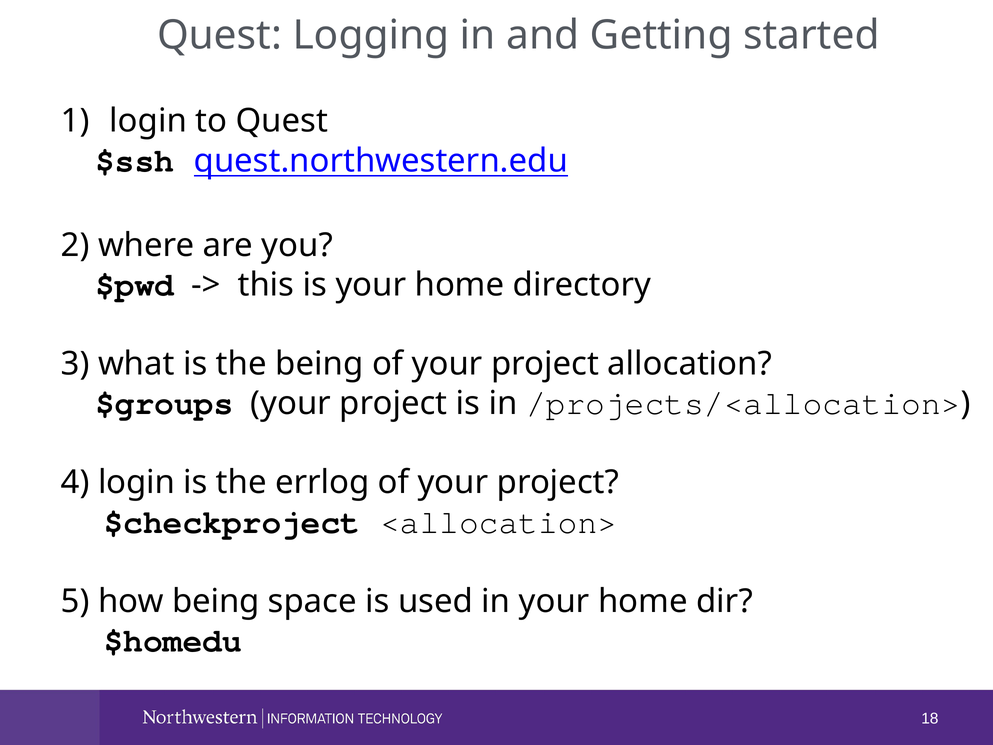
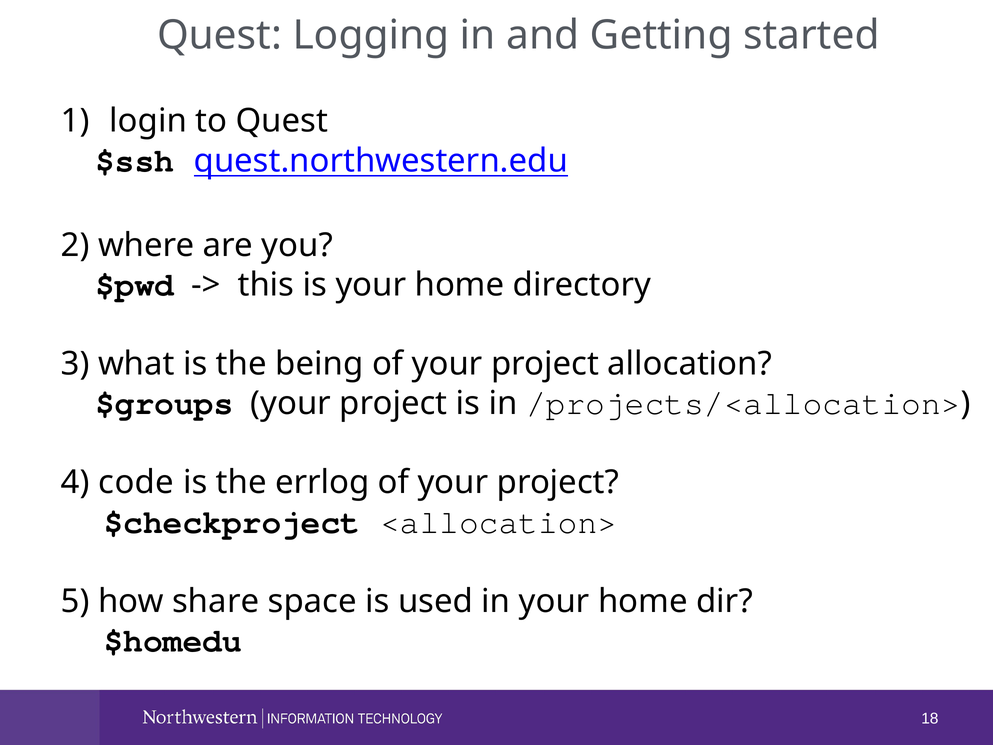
4 login: login -> code (136, 482)
how being: being -> share (216, 601)
